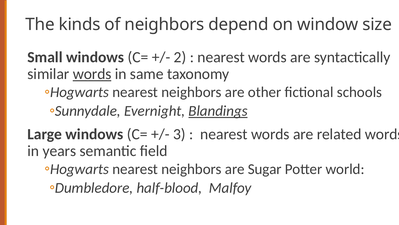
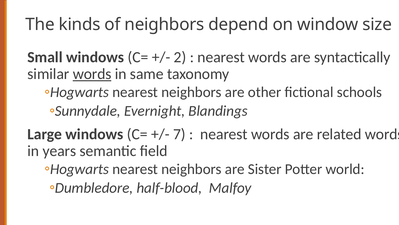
Blandings underline: present -> none (218, 111)
3: 3 -> 7 (179, 134)
Sugar: Sugar -> Sister (265, 169)
